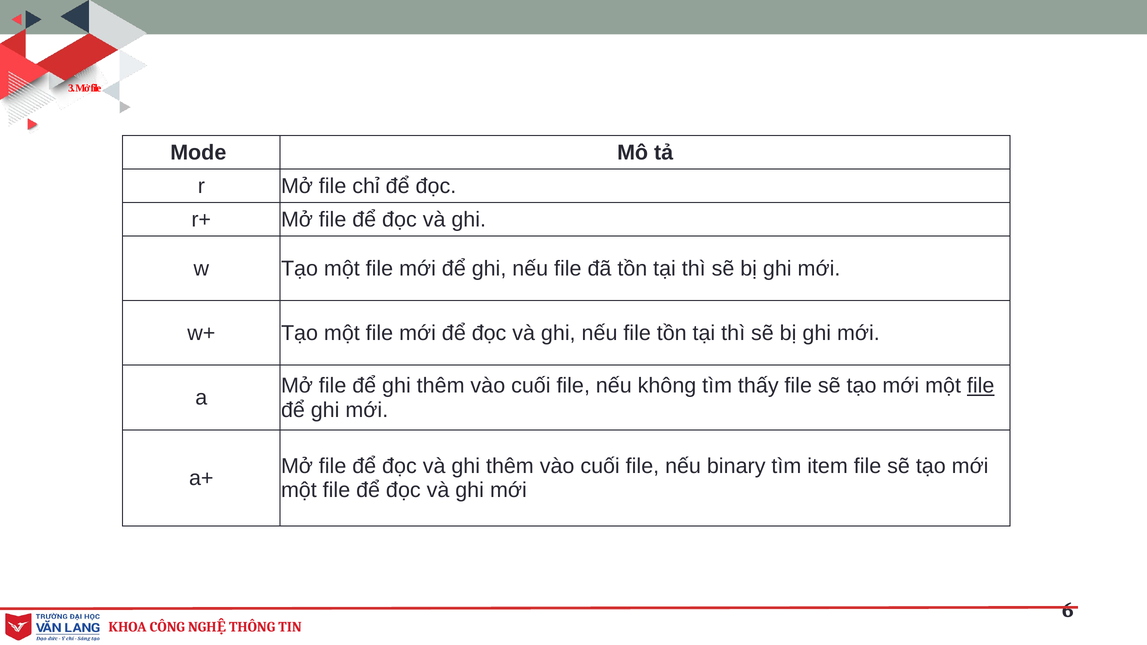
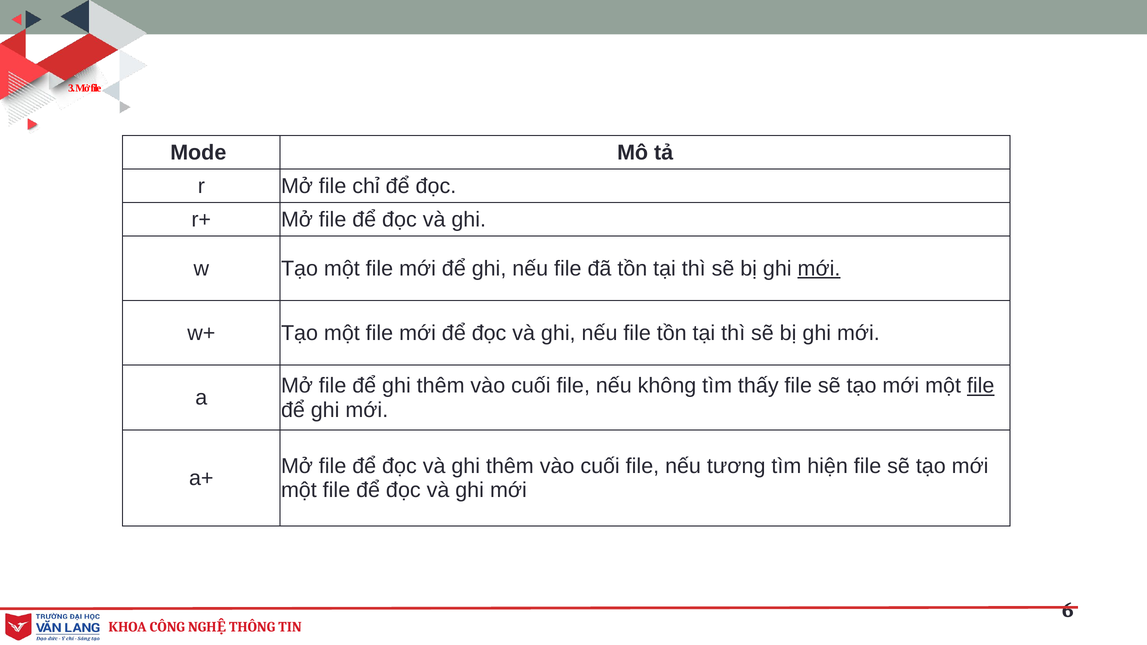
mới underline: none -> present (819, 269)
binary: binary -> tương (736, 466)
item: item -> hiện (828, 466)
